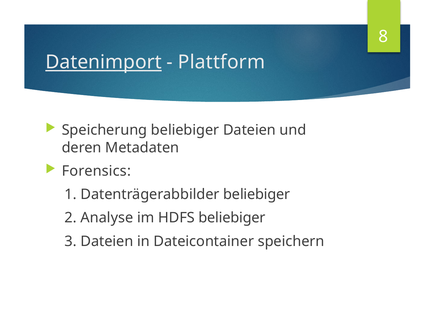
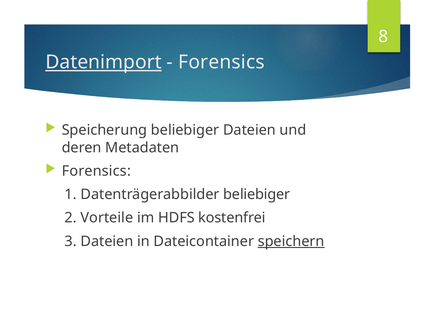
Plattform: Plattform -> Forensics (221, 62)
Analyse: Analyse -> Vorteile (107, 218)
HDFS beliebiger: beliebiger -> kostenfrei (232, 218)
speichern underline: none -> present (291, 241)
